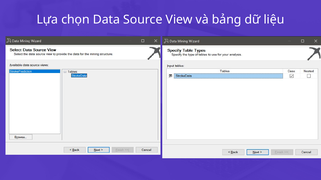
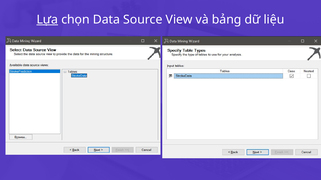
Lựa underline: none -> present (47, 20)
